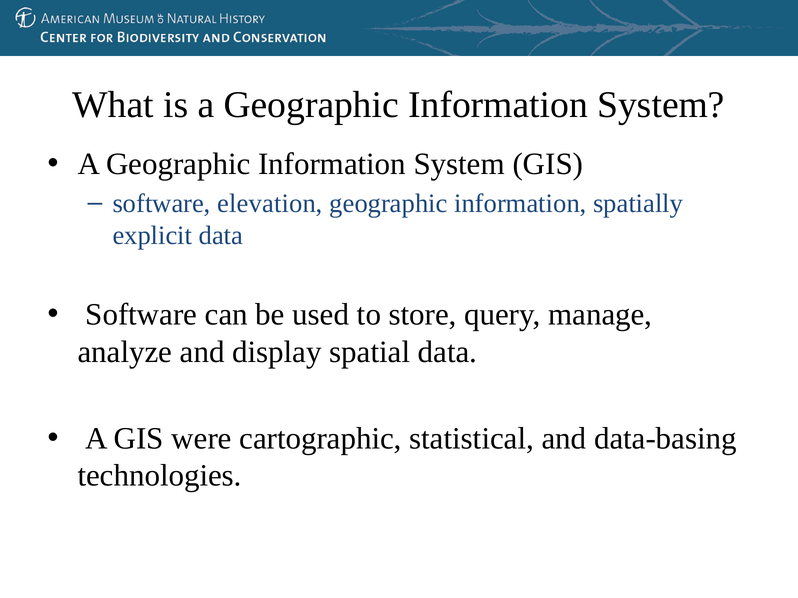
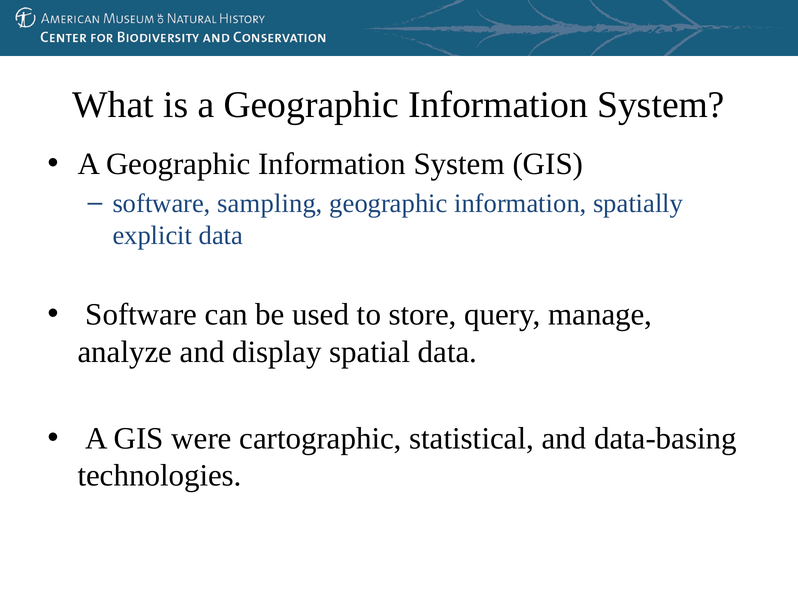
elevation: elevation -> sampling (270, 204)
